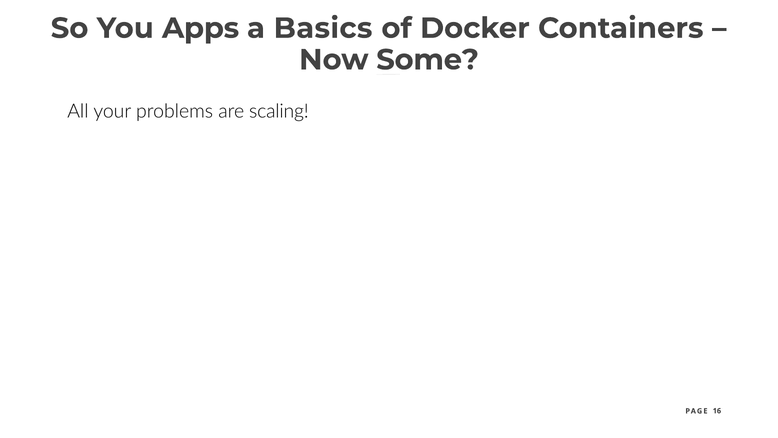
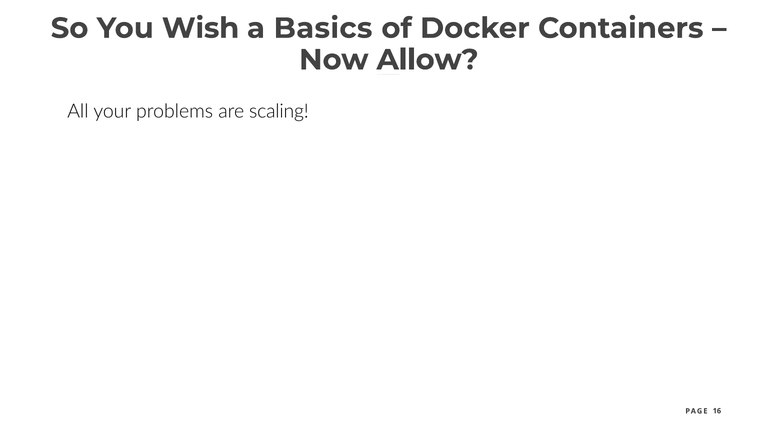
Apps: Apps -> Wish (201, 28)
Some: Some -> Allow (428, 60)
